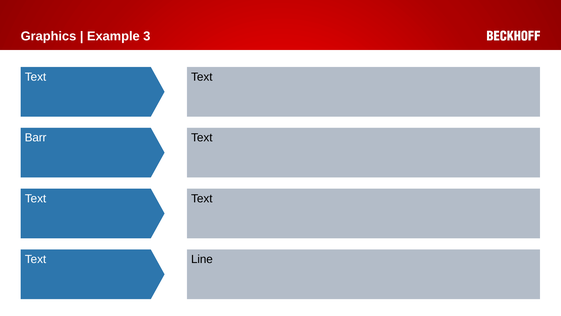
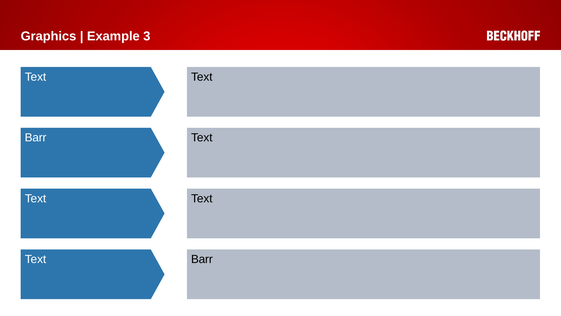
Line: Line -> Barr (202, 259)
